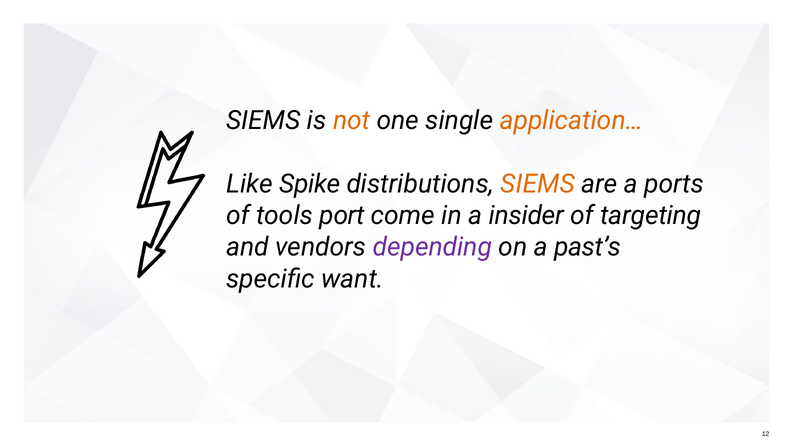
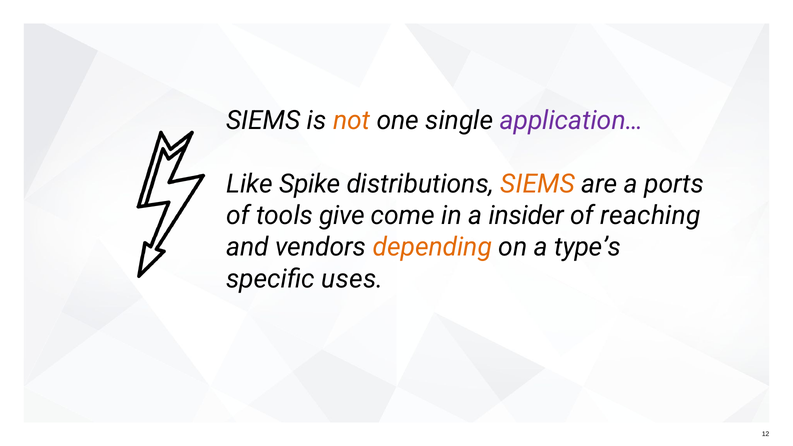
application… colour: orange -> purple (571, 120)
port: port -> give (342, 216)
targeting: targeting -> reaching (651, 216)
depending colour: purple -> orange (432, 247)
past’s: past’s -> type’s (588, 247)
want: want -> uses (352, 279)
